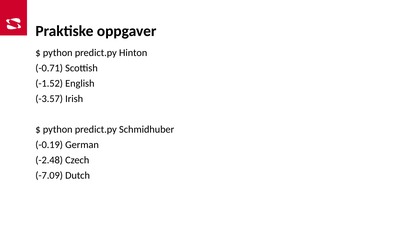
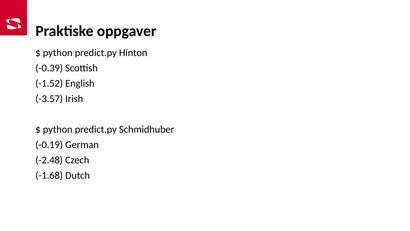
-0.71: -0.71 -> -0.39 (49, 68)
-7.09: -7.09 -> -1.68 (49, 175)
